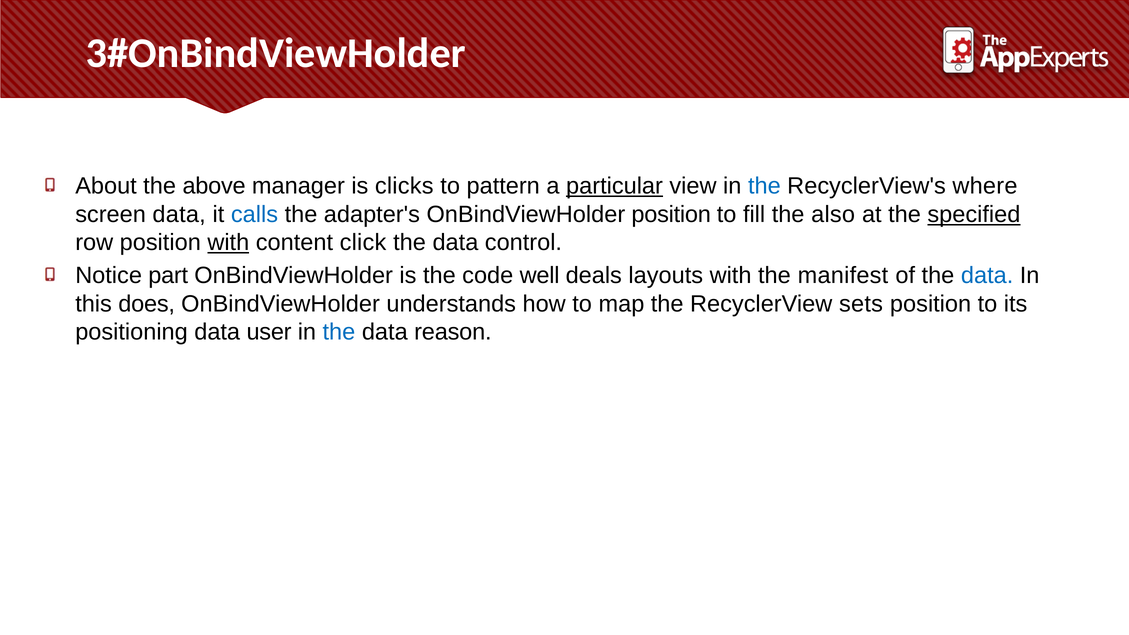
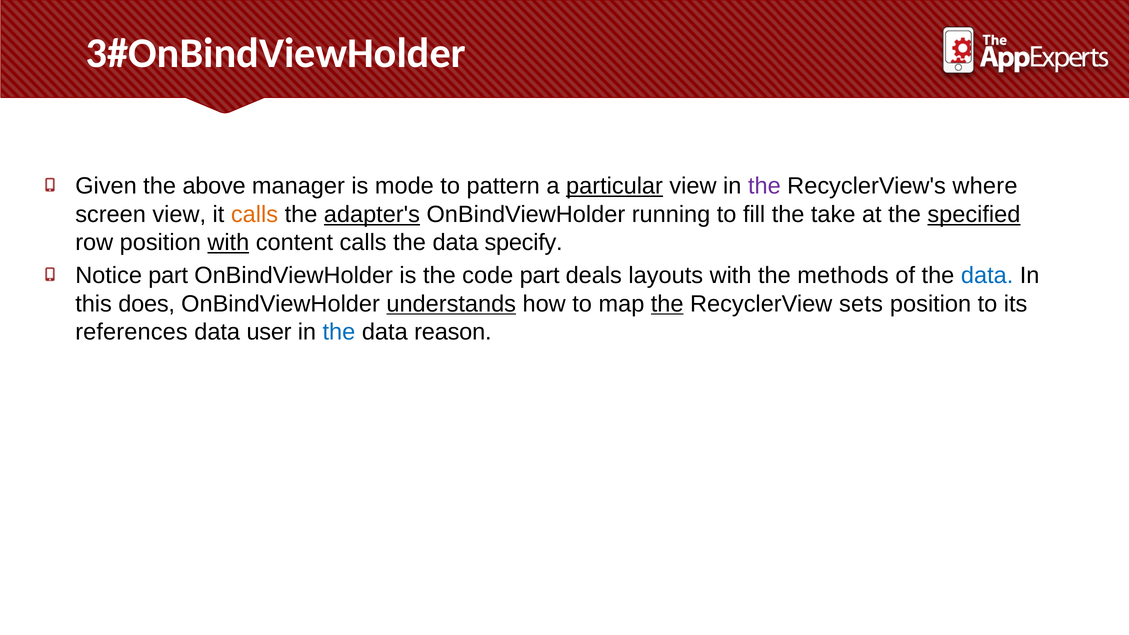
About: About -> Given (106, 186)
clicks: clicks -> mode (404, 186)
the colour: blue -> purple (764, 186)
screen data: data -> view (179, 215)
calls colour: blue -> orange (255, 215)
adapter's underline: none -> present (372, 215)
OnBindViewHolder position: position -> running (671, 215)
also: also -> take (833, 215)
content click: click -> calls (363, 243)
control: control -> specify (524, 243)
code well: well -> part (540, 276)
manifest: manifest -> methods (843, 276)
understands underline: none -> present (451, 304)
the underline: none -> present (667, 304)
positioning: positioning -> references (131, 332)
